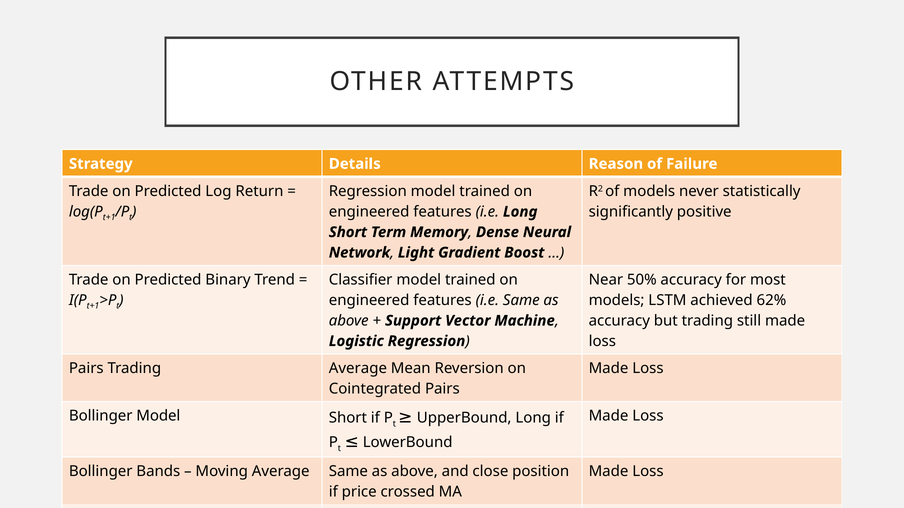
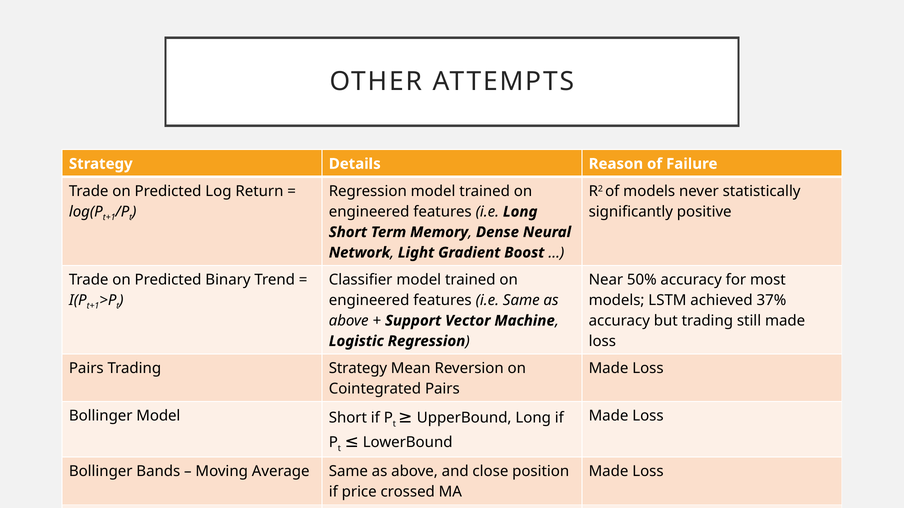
62%: 62% -> 37% (771, 301)
Trading Average: Average -> Strategy (358, 369)
